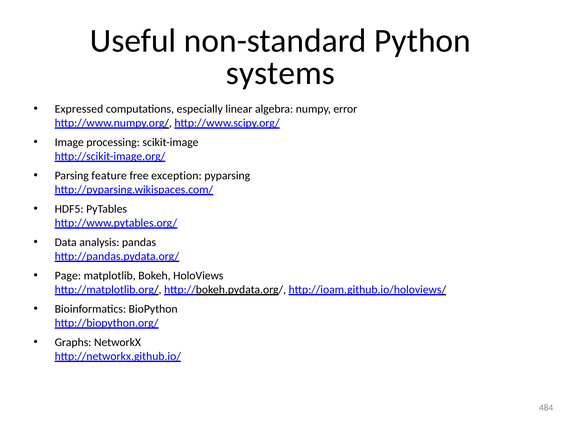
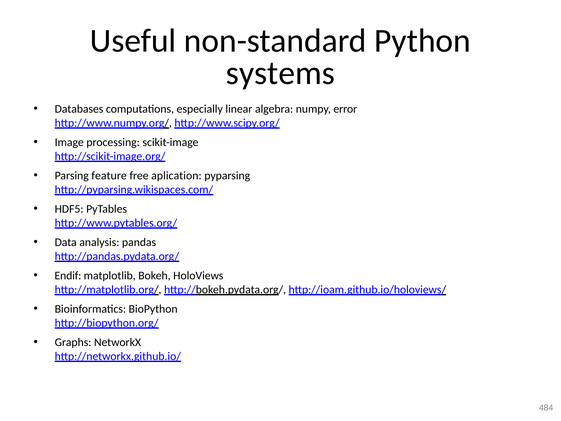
Expressed: Expressed -> Databases (79, 109)
exception: exception -> aplication (176, 175)
Page: Page -> Endif (68, 275)
